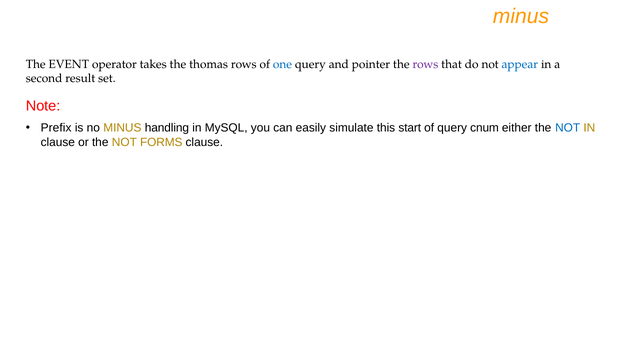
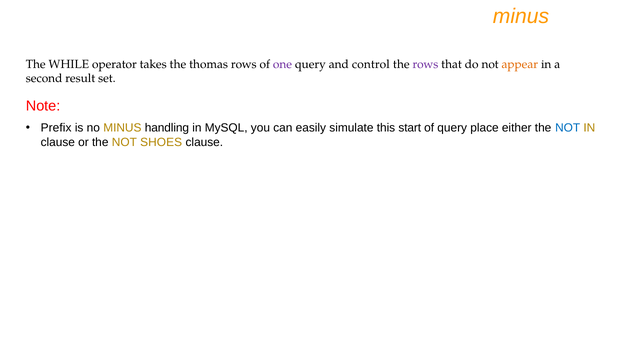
EVENT: EVENT -> WHILE (69, 64)
one colour: blue -> purple (282, 64)
pointer: pointer -> control (371, 64)
appear colour: blue -> orange (520, 64)
cnum: cnum -> place (484, 128)
FORMS: FORMS -> SHOES (161, 142)
